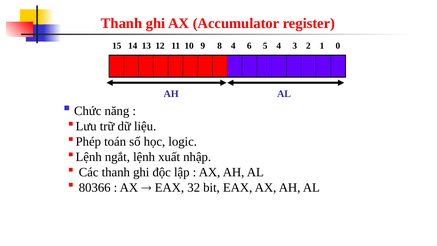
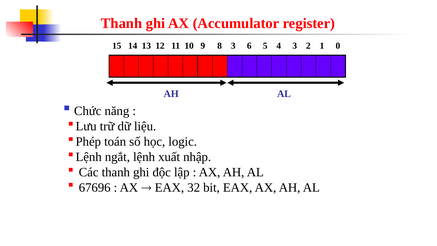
8 4: 4 -> 3 (233, 46)
80366: 80366 -> 67696 (95, 187)
